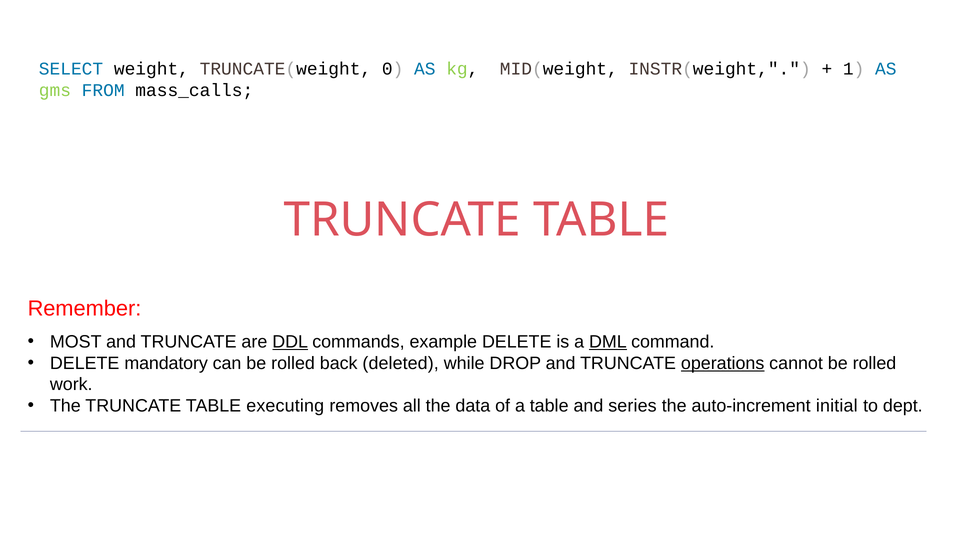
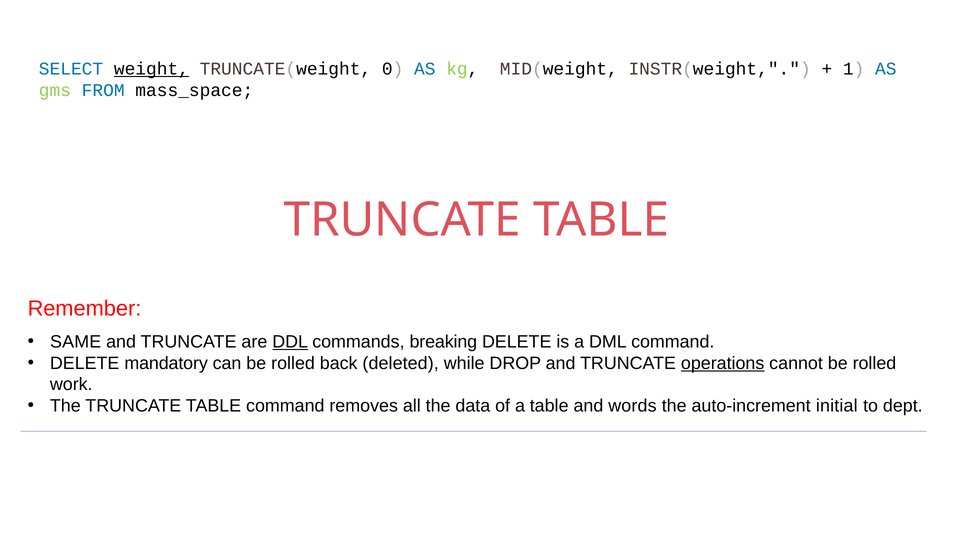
weight underline: none -> present (151, 69)
mass_calls: mass_calls -> mass_space (194, 90)
MOST: MOST -> SAME (76, 342)
example: example -> breaking (443, 342)
DML underline: present -> none (608, 342)
TABLE executing: executing -> command (285, 406)
series: series -> words (632, 406)
